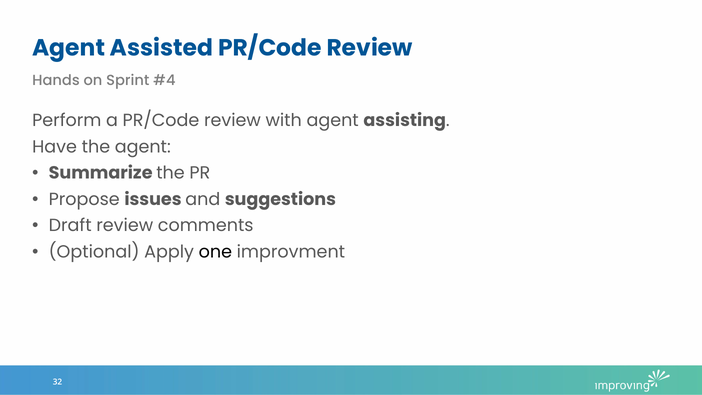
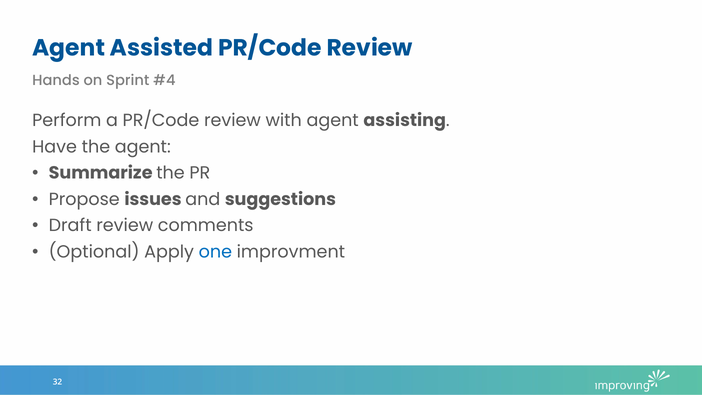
one colour: black -> blue (215, 252)
